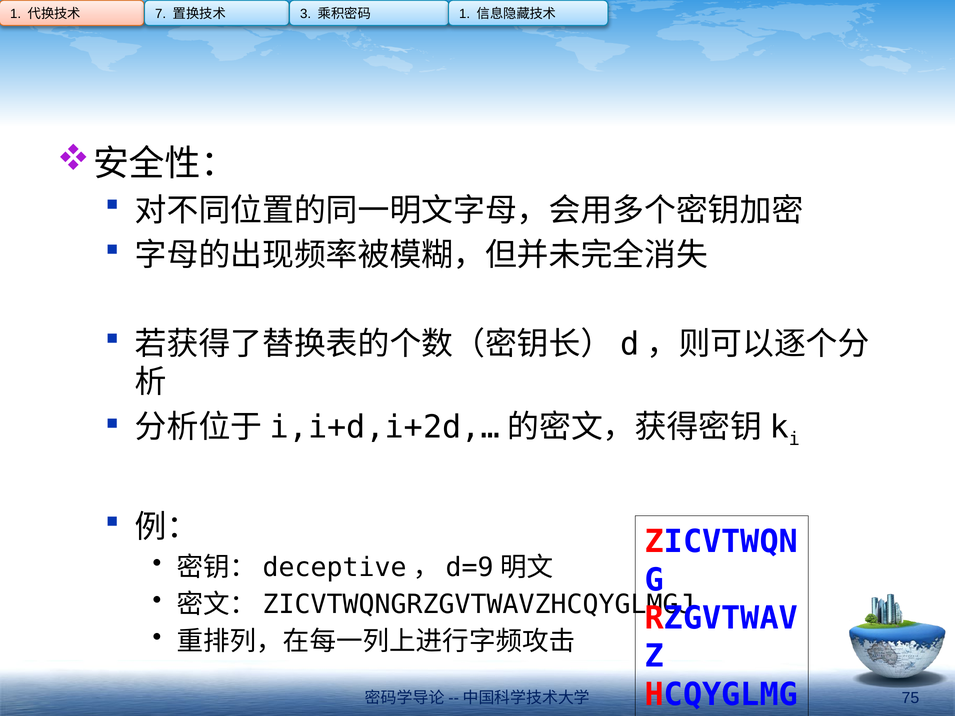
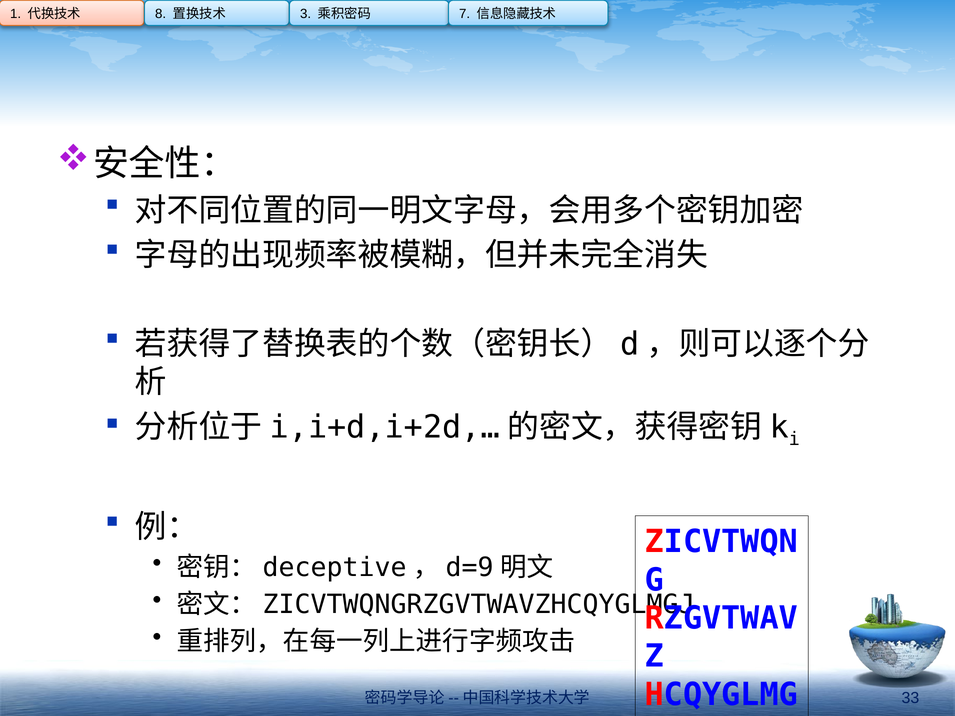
7: 7 -> 8 (161, 14)
1: 1 -> 7 (465, 14)
75: 75 -> 33 (910, 698)
